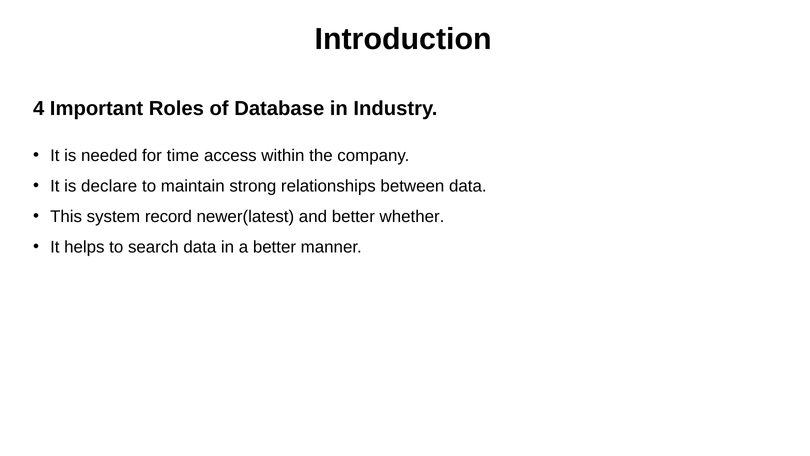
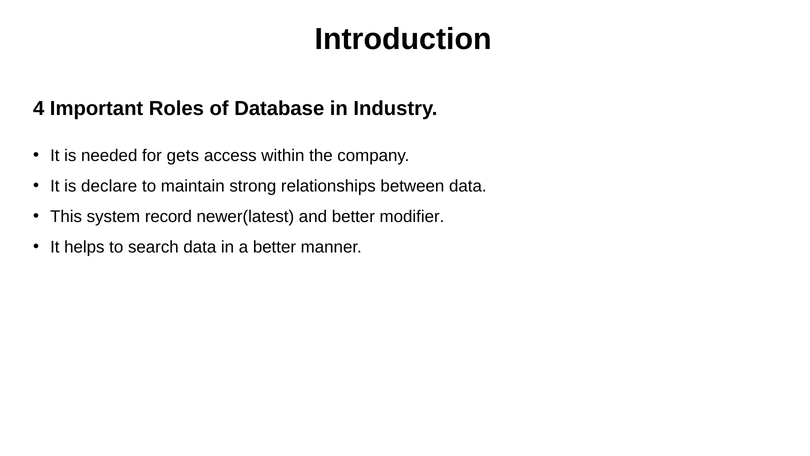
time: time -> gets (183, 156)
whether: whether -> modifier (412, 216)
